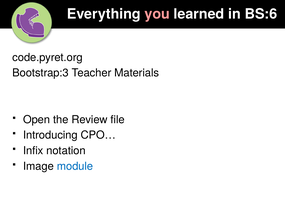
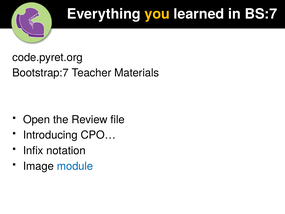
you colour: pink -> yellow (157, 14)
BS:6: BS:6 -> BS:7 (261, 14)
Bootstrap:3: Bootstrap:3 -> Bootstrap:7 (41, 73)
